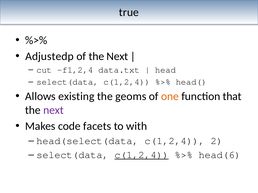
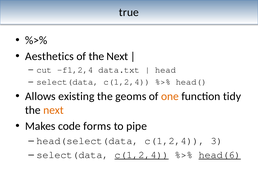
Adjustedp: Adjustedp -> Aesthetics (49, 56)
that: that -> tidy (232, 97)
next colour: purple -> orange (54, 110)
facets: facets -> forms (97, 126)
with: with -> pipe (137, 126)
2: 2 -> 3 (217, 141)
head(6 underline: none -> present (220, 155)
